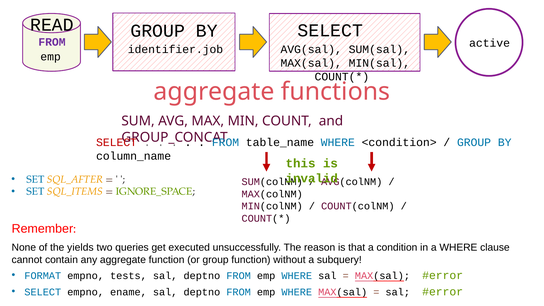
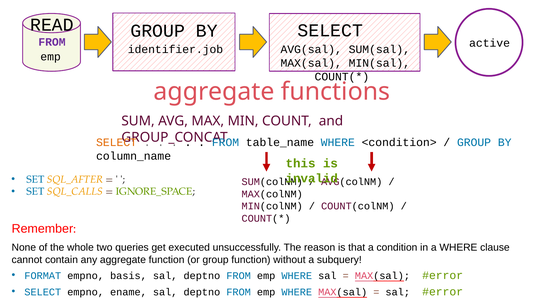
SELECT colour: red -> orange (117, 143)
SQL_ITEMS: SQL_ITEMS -> SQL_CALLS (75, 192)
yields: yields -> whole (80, 248)
tests: tests -> basis (128, 276)
